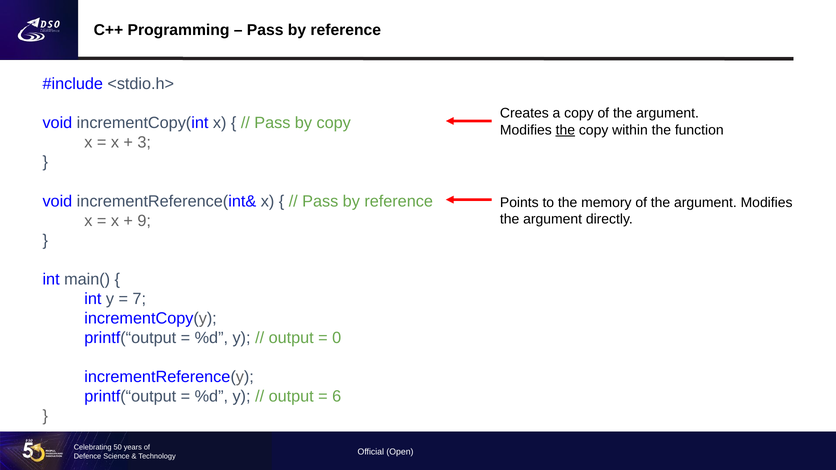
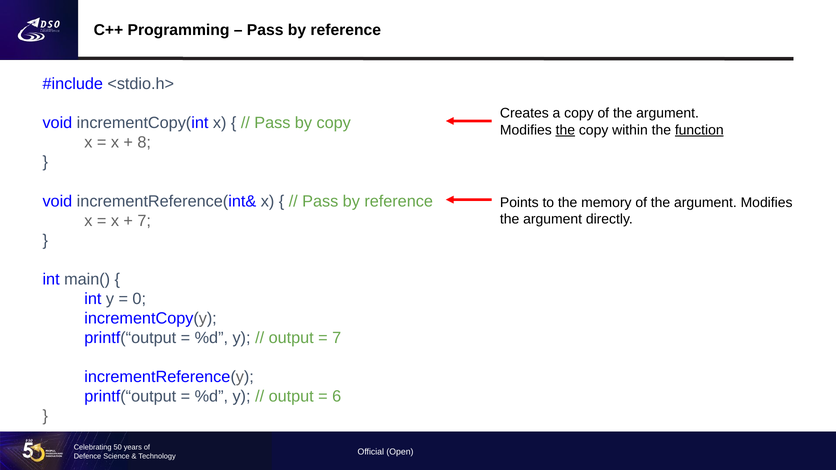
function underline: none -> present (699, 130)
3: 3 -> 8 (144, 143)
9: 9 -> 7 (144, 221)
7: 7 -> 0 (139, 299)
0: 0 -> 7 (337, 338)
